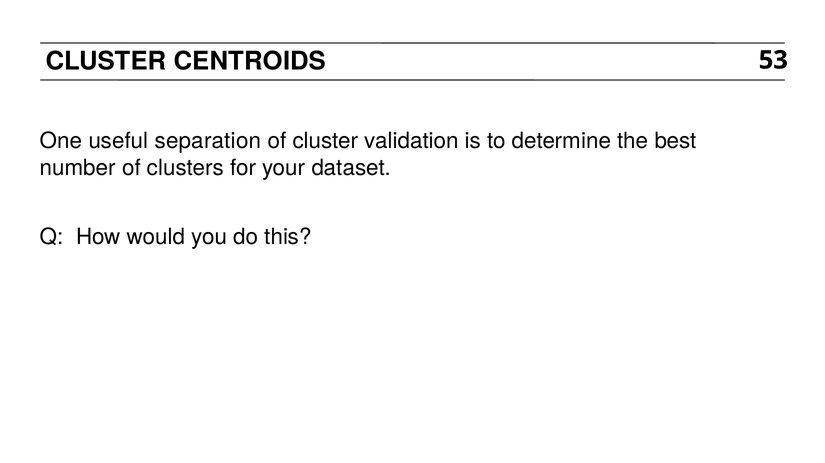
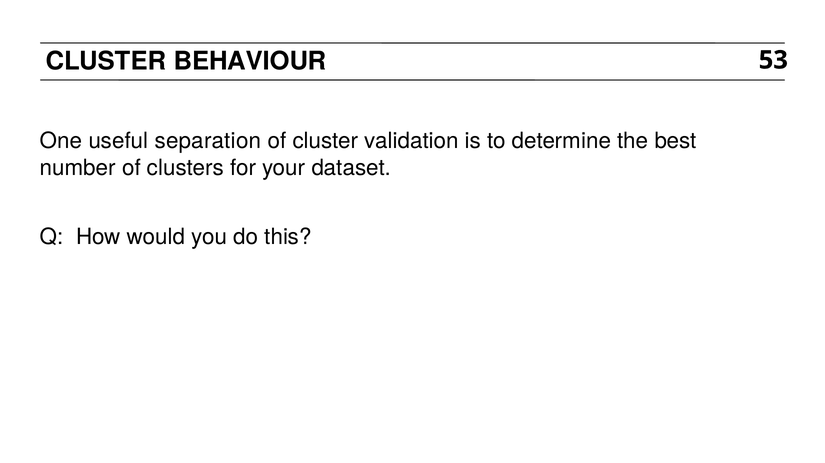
CENTROIDS: CENTROIDS -> BEHAVIOUR (250, 61)
